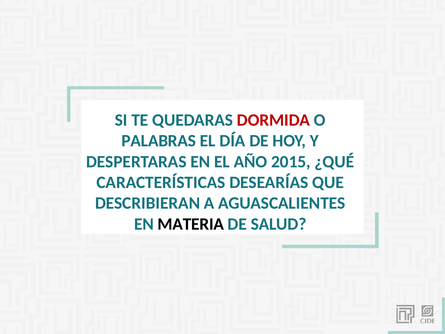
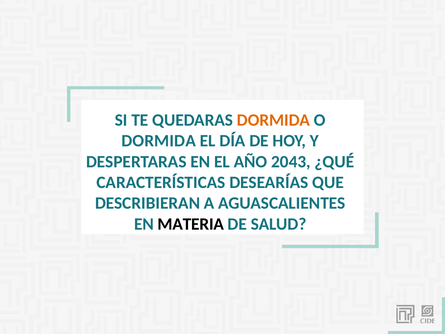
DORMIDA colour: red -> orange (274, 120)
PALABRAS: PALABRAS -> DORMIDA (159, 141)
2015: 2015 -> 2043 (291, 162)
